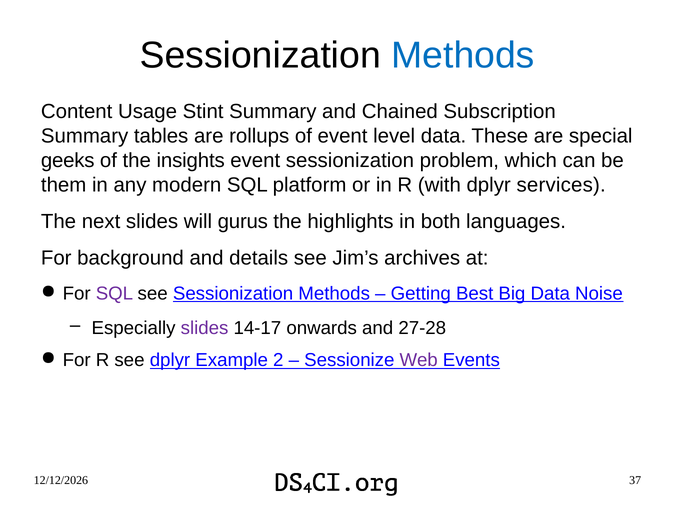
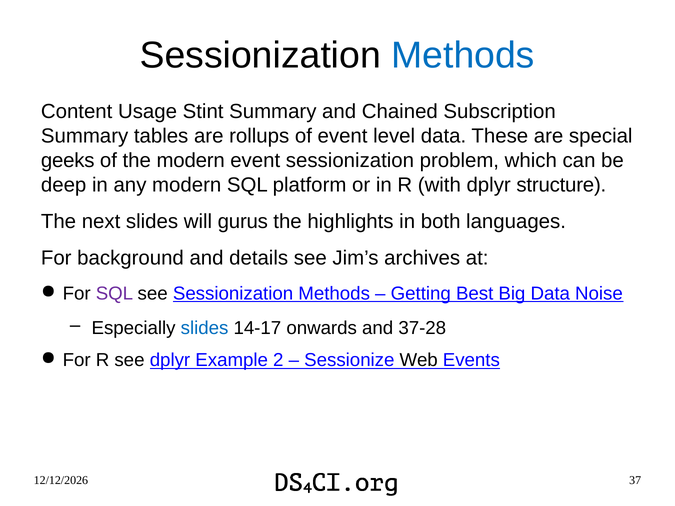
the insights: insights -> modern (191, 161)
them: them -> deep (64, 185)
services: services -> structure (561, 185)
slides colour: purple -> blue (205, 328)
27-28: 27-28 -> 37-28 (422, 328)
Web colour: purple -> black (419, 360)
